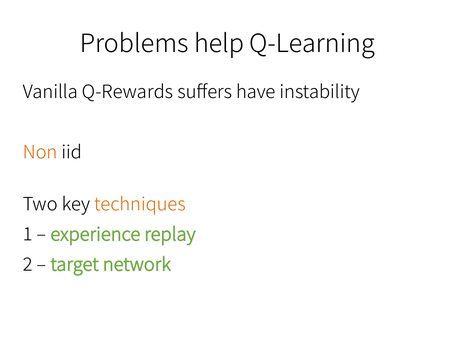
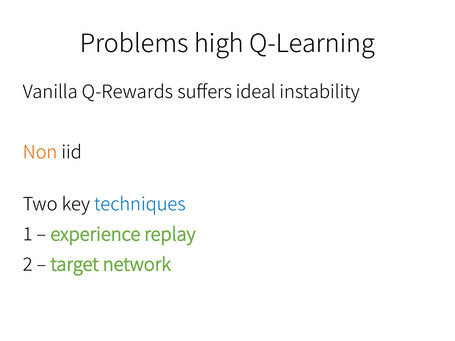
help: help -> high (219, 44)
have: have -> ideal (256, 92)
techniques colour: orange -> blue (140, 205)
